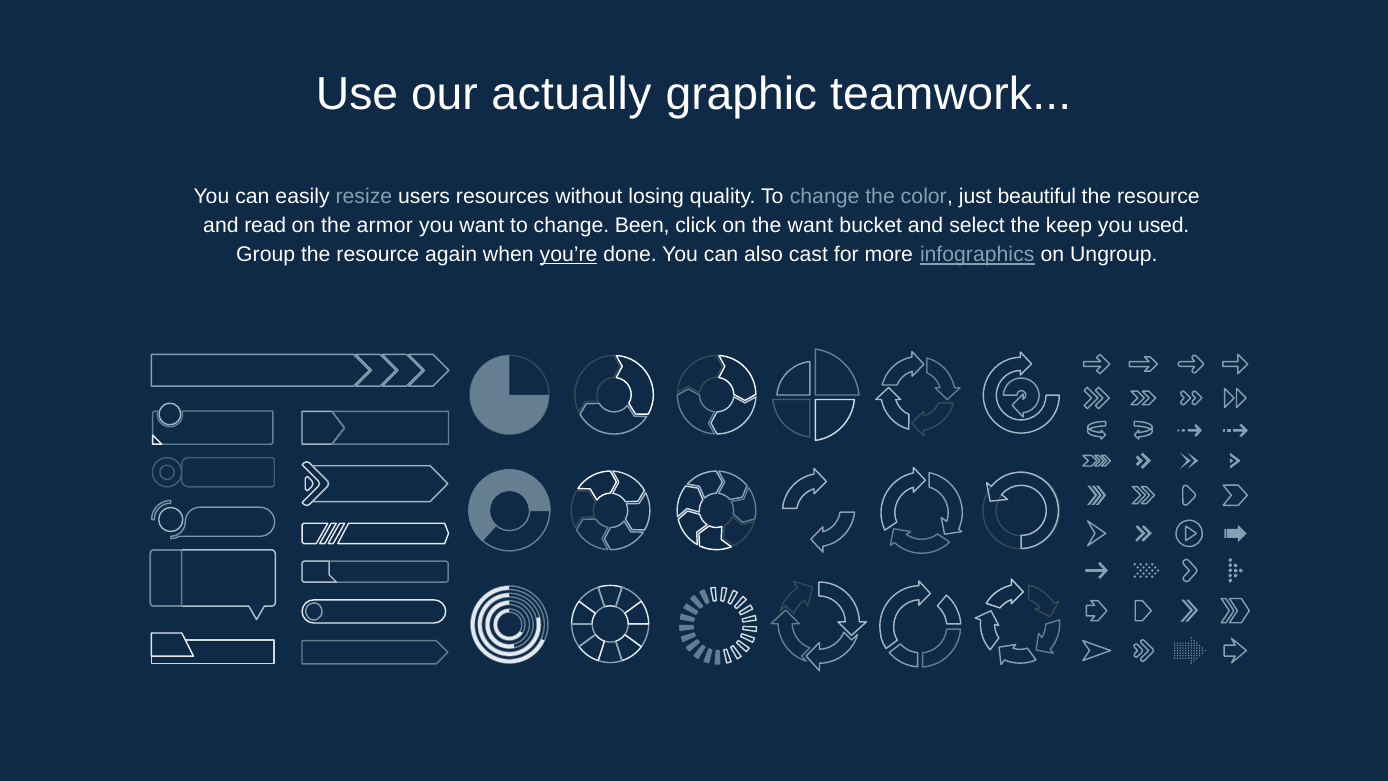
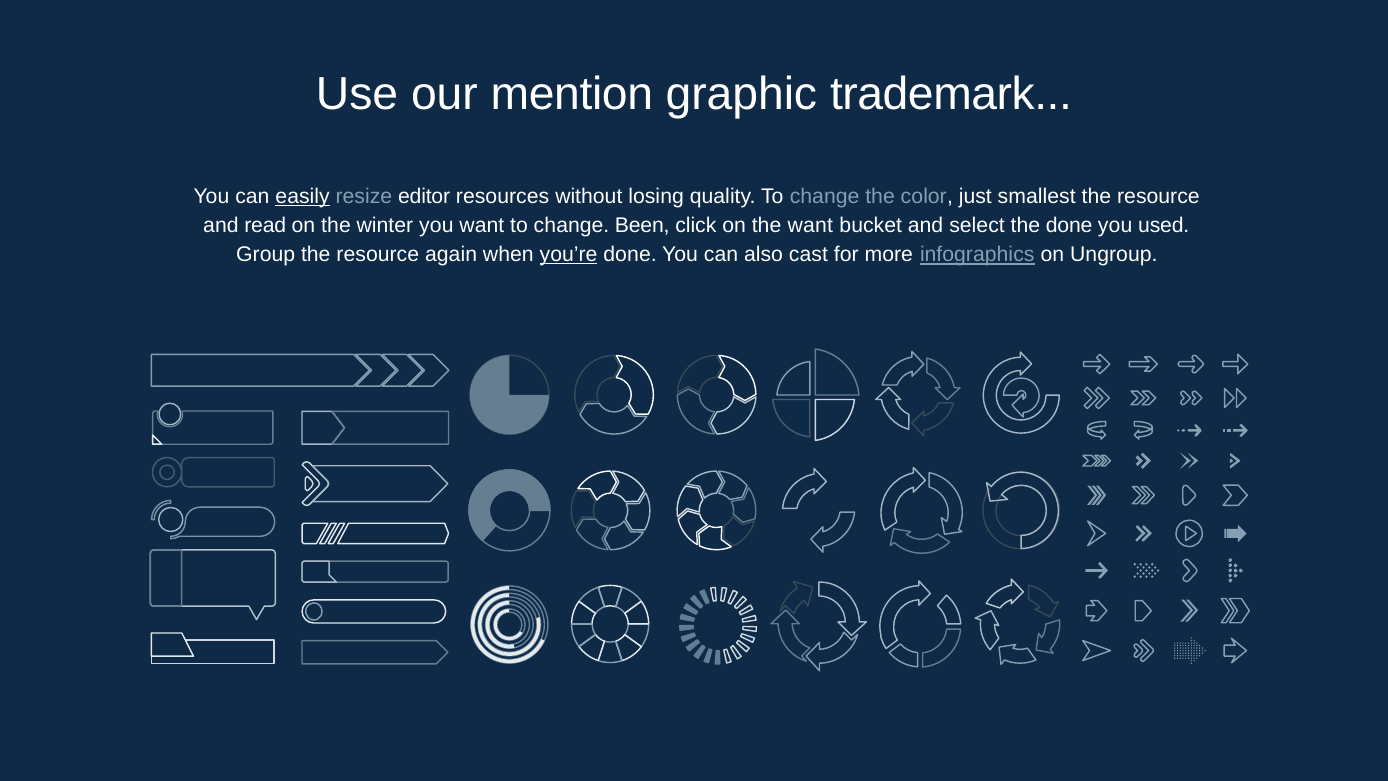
actually: actually -> mention (572, 94)
teamwork: teamwork -> trademark (951, 94)
easily underline: none -> present (303, 196)
users: users -> editor (424, 196)
beautiful: beautiful -> smallest (1037, 196)
armor: armor -> winter (385, 225)
the keep: keep -> done (1069, 225)
